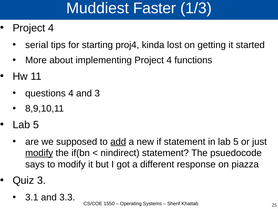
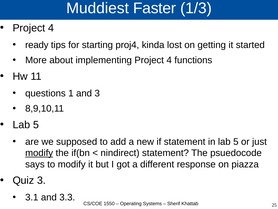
serial: serial -> ready (37, 45)
questions 4: 4 -> 1 (71, 93)
add underline: present -> none (118, 141)
